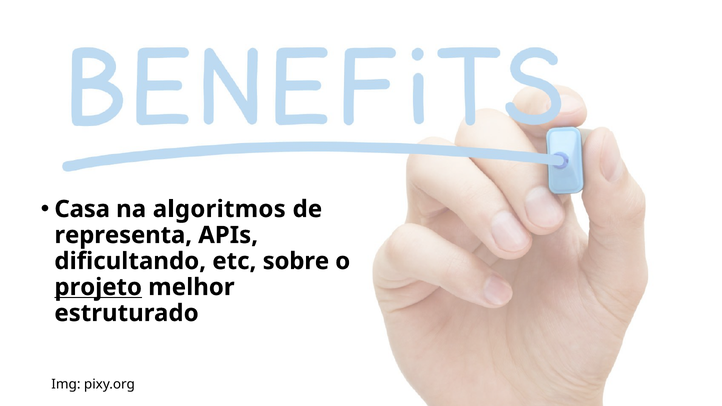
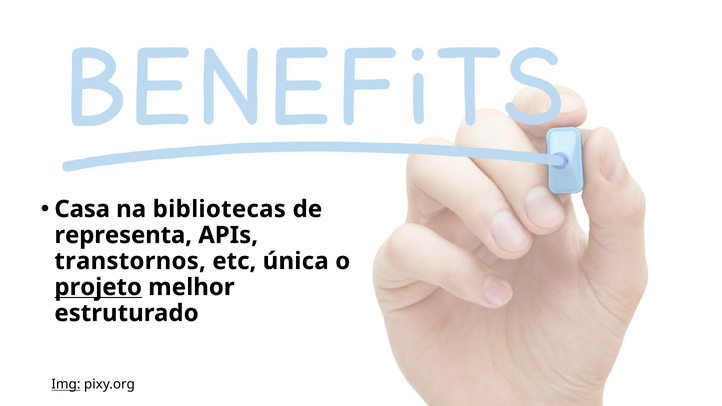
algoritmos: algoritmos -> bibliotecas (219, 209)
dificultando: dificultando -> transtornos (130, 261)
sobre: sobre -> única (296, 261)
Img underline: none -> present (66, 385)
